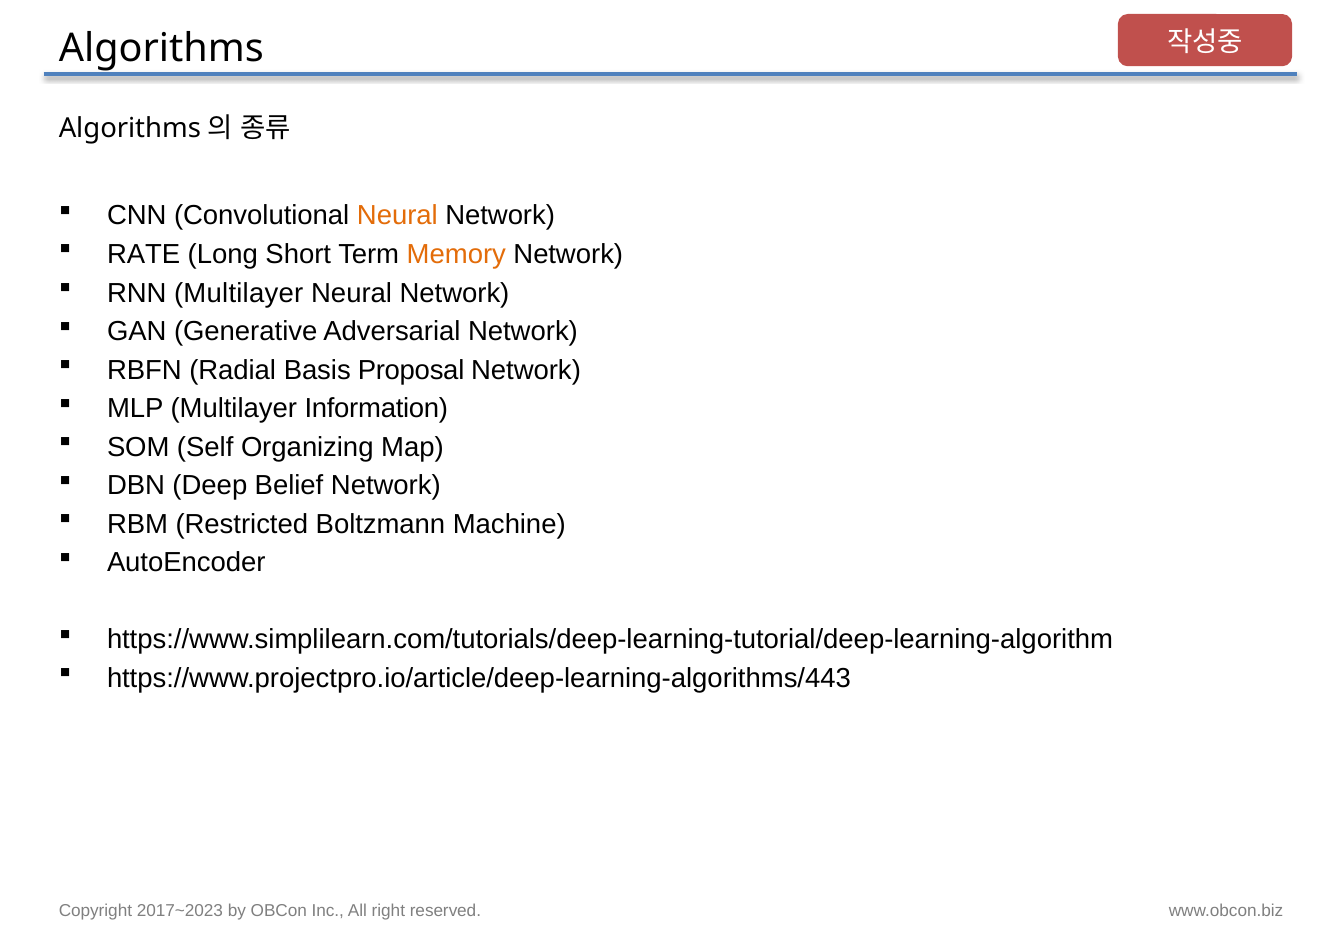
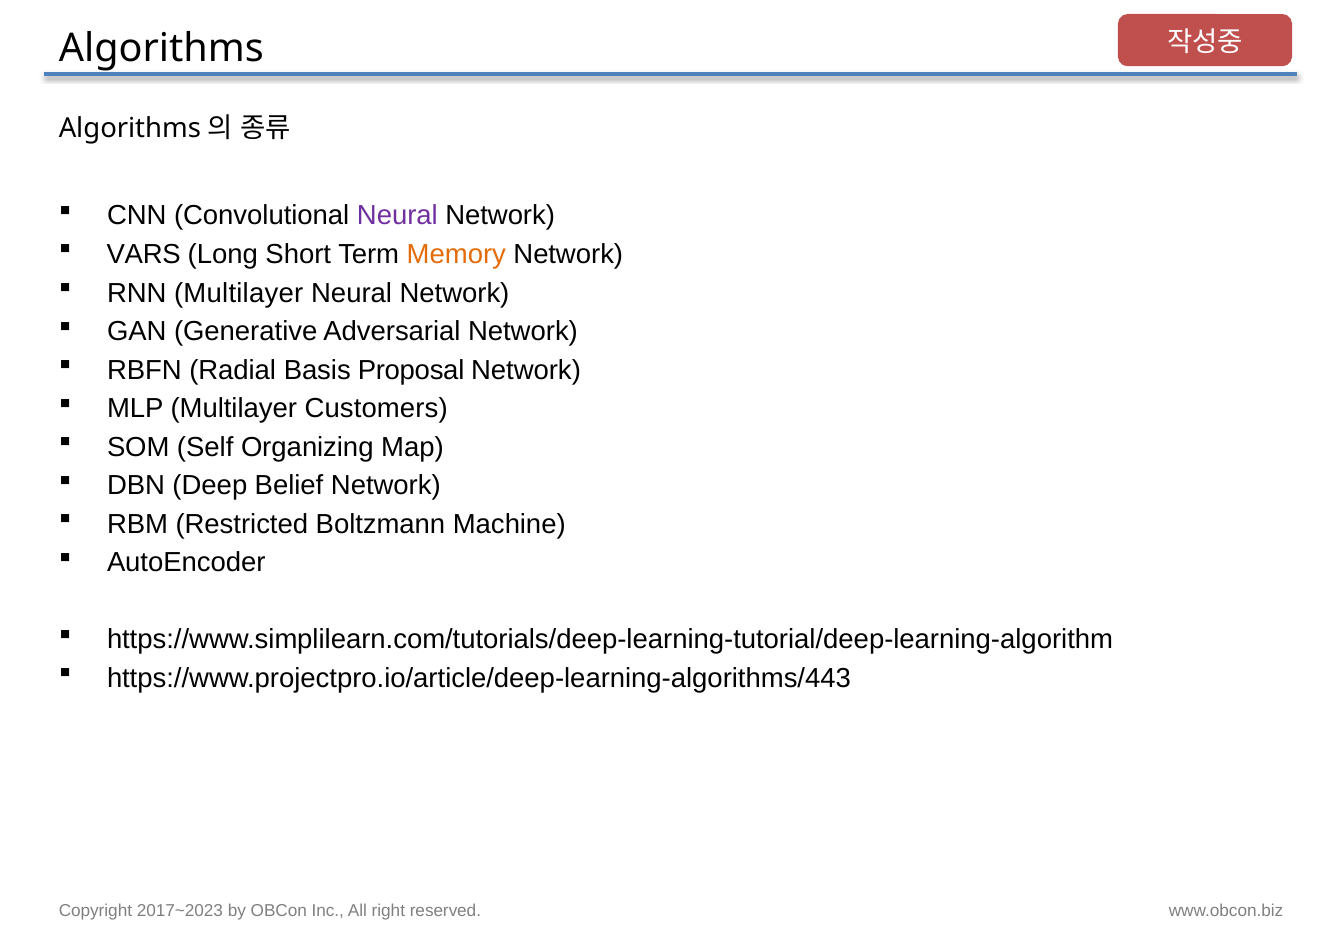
Neural colour: orange -> purple (397, 216)
RATE: RATE -> VARS (144, 254)
Information: Information -> Customers (376, 409)
